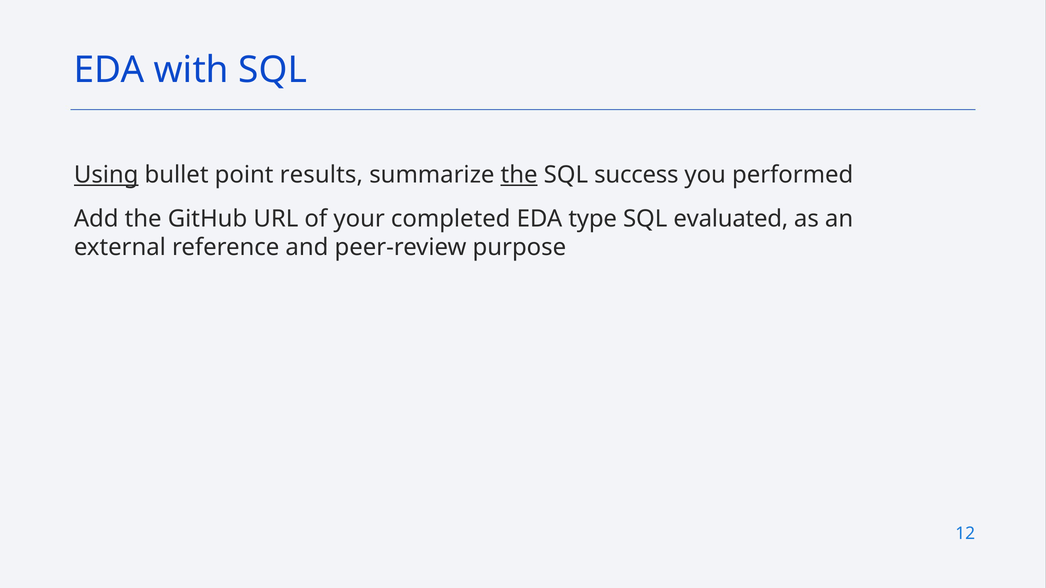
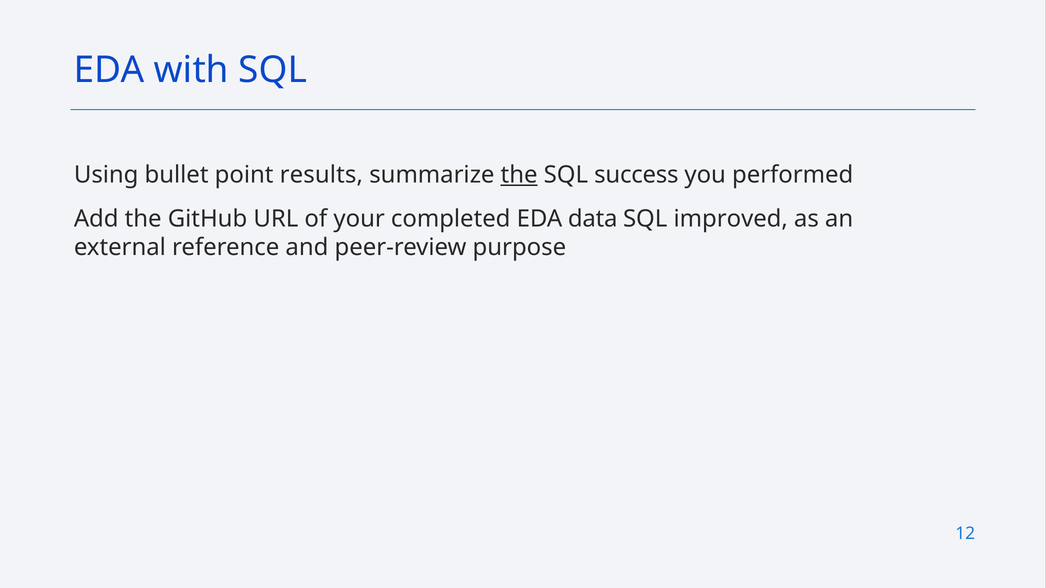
Using underline: present -> none (106, 175)
type: type -> data (593, 219)
evaluated: evaluated -> improved (731, 219)
